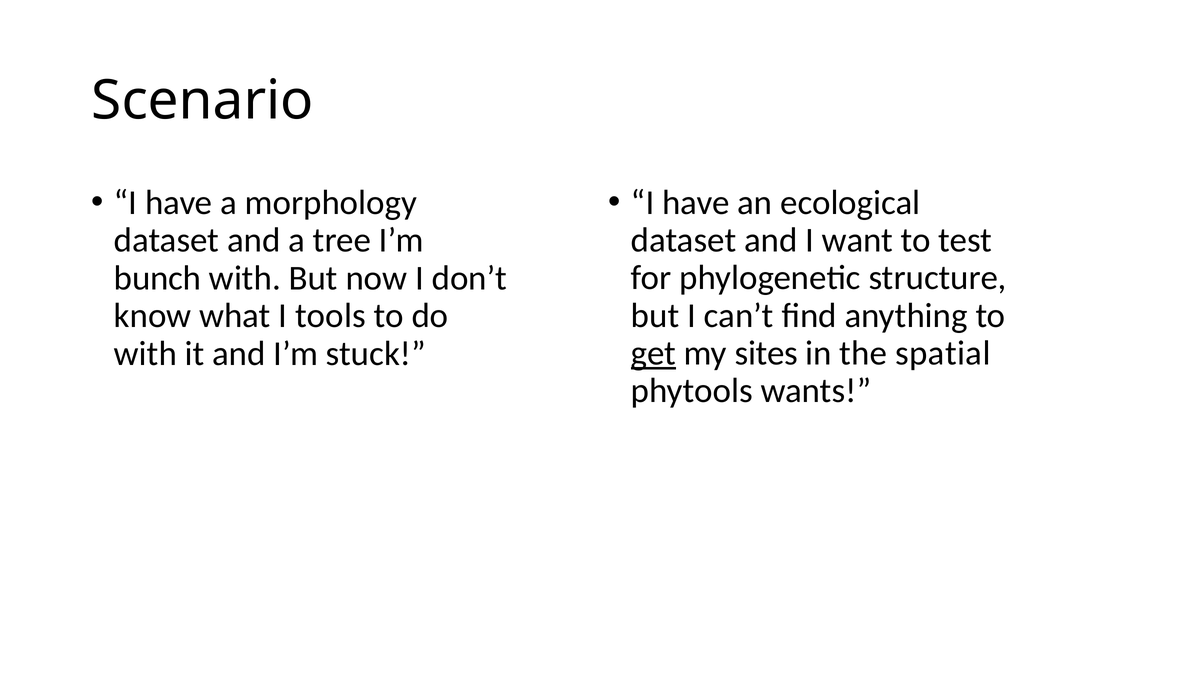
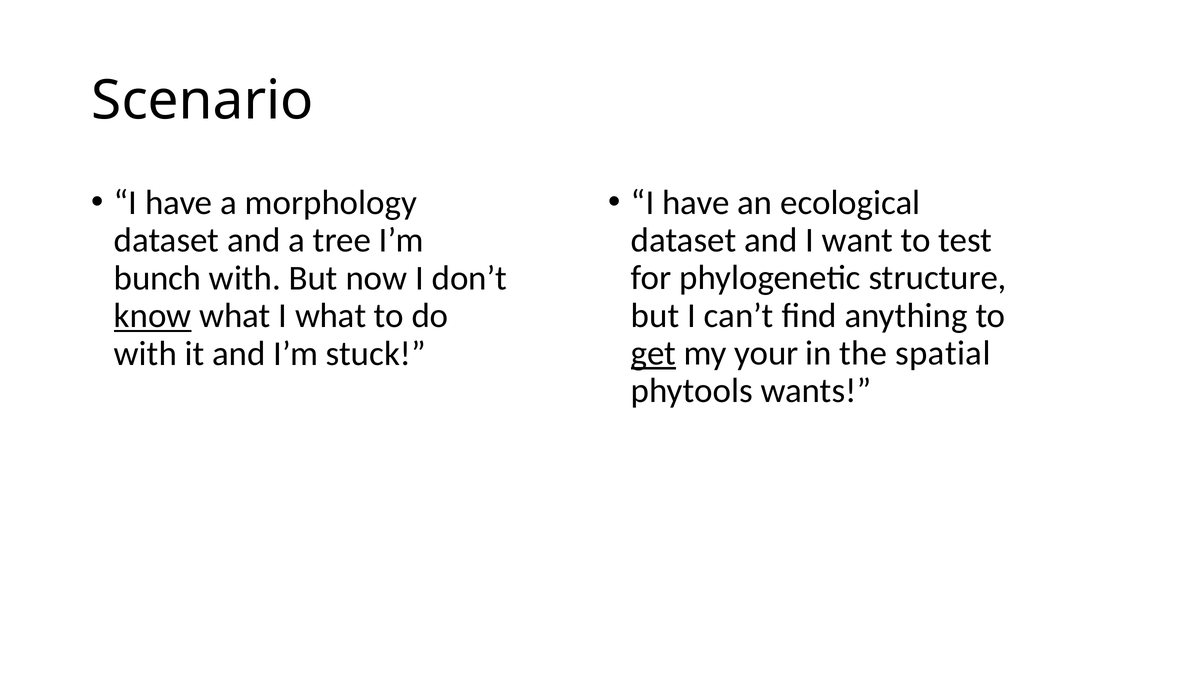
know underline: none -> present (153, 316)
I tools: tools -> what (331, 316)
sites: sites -> your (766, 353)
